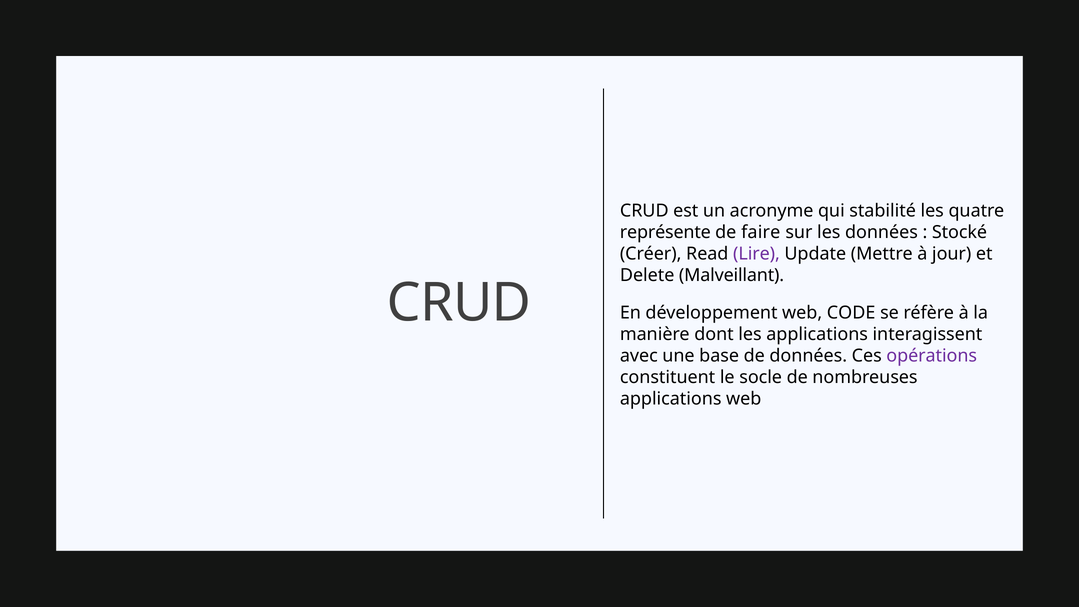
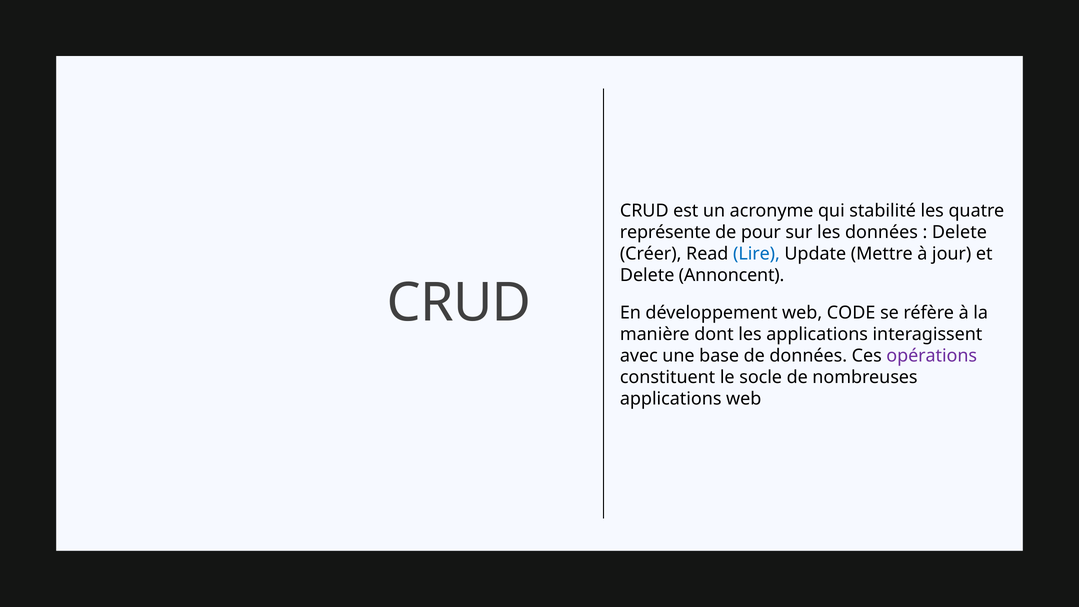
faire: faire -> pour (761, 232)
Stocké: Stocké -> Delete (959, 232)
Lire colour: purple -> blue (756, 254)
Malveillant: Malveillant -> Annoncent (732, 275)
